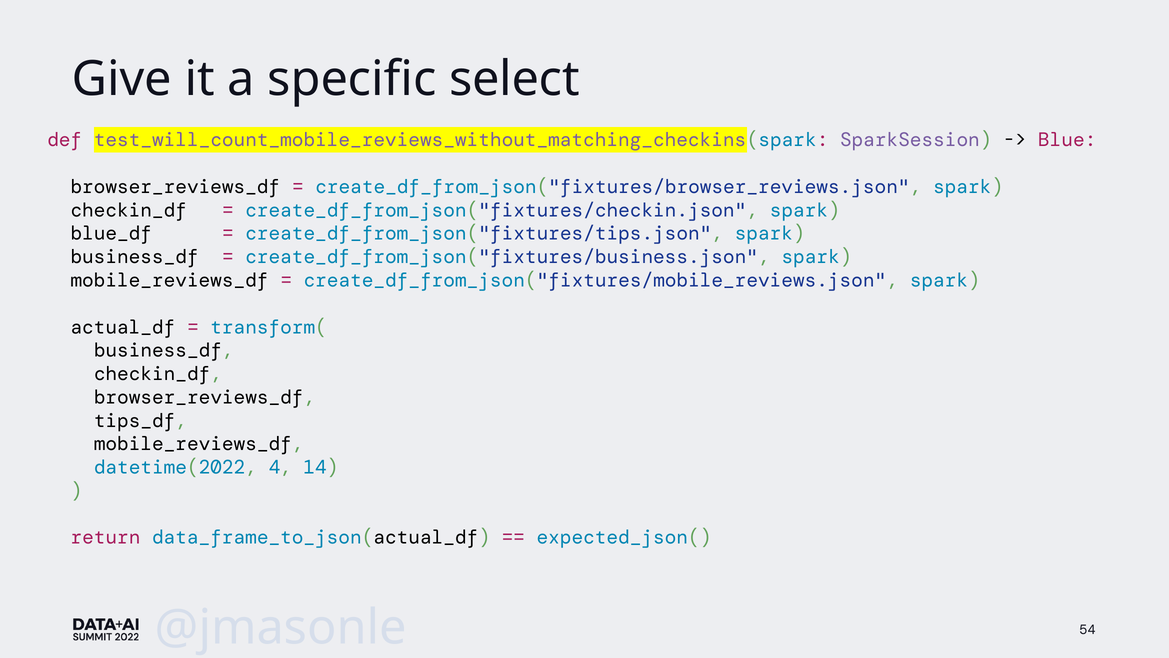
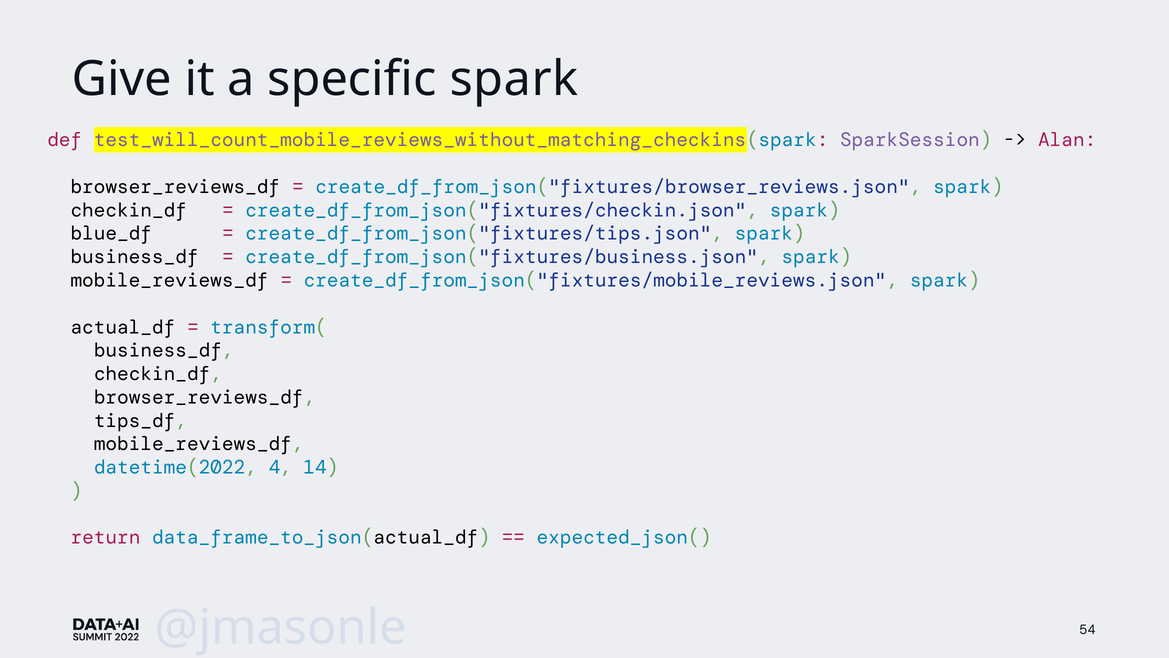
specific select: select -> spark (514, 79)
Blue: Blue -> Alan (1067, 140)
